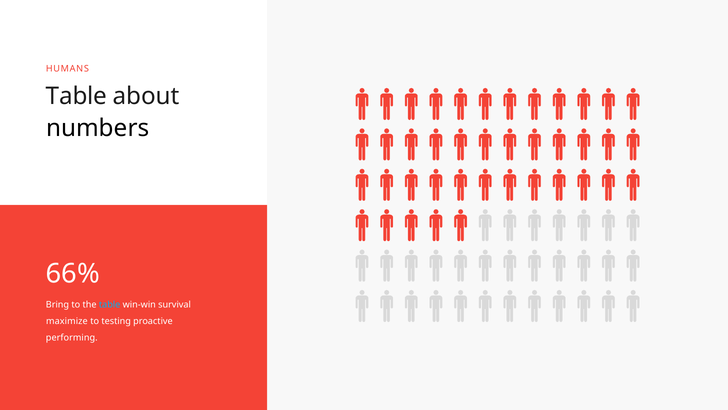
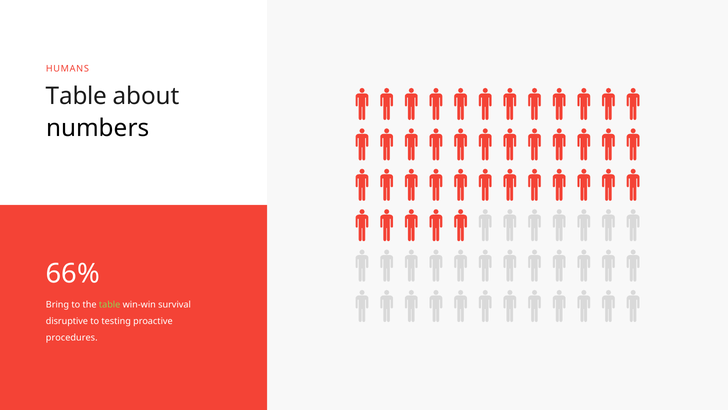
table colour: light blue -> light green (110, 304)
maximize: maximize -> disruptive (67, 321)
performing: performing -> procedures (72, 337)
